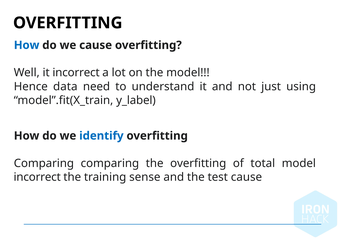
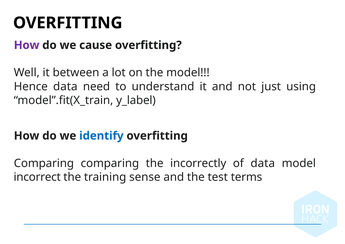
How colour: blue -> purple (27, 45)
it incorrect: incorrect -> between (76, 73)
the overfitting: overfitting -> incorrectly (198, 163)
of total: total -> data (263, 163)
test cause: cause -> terms (247, 177)
